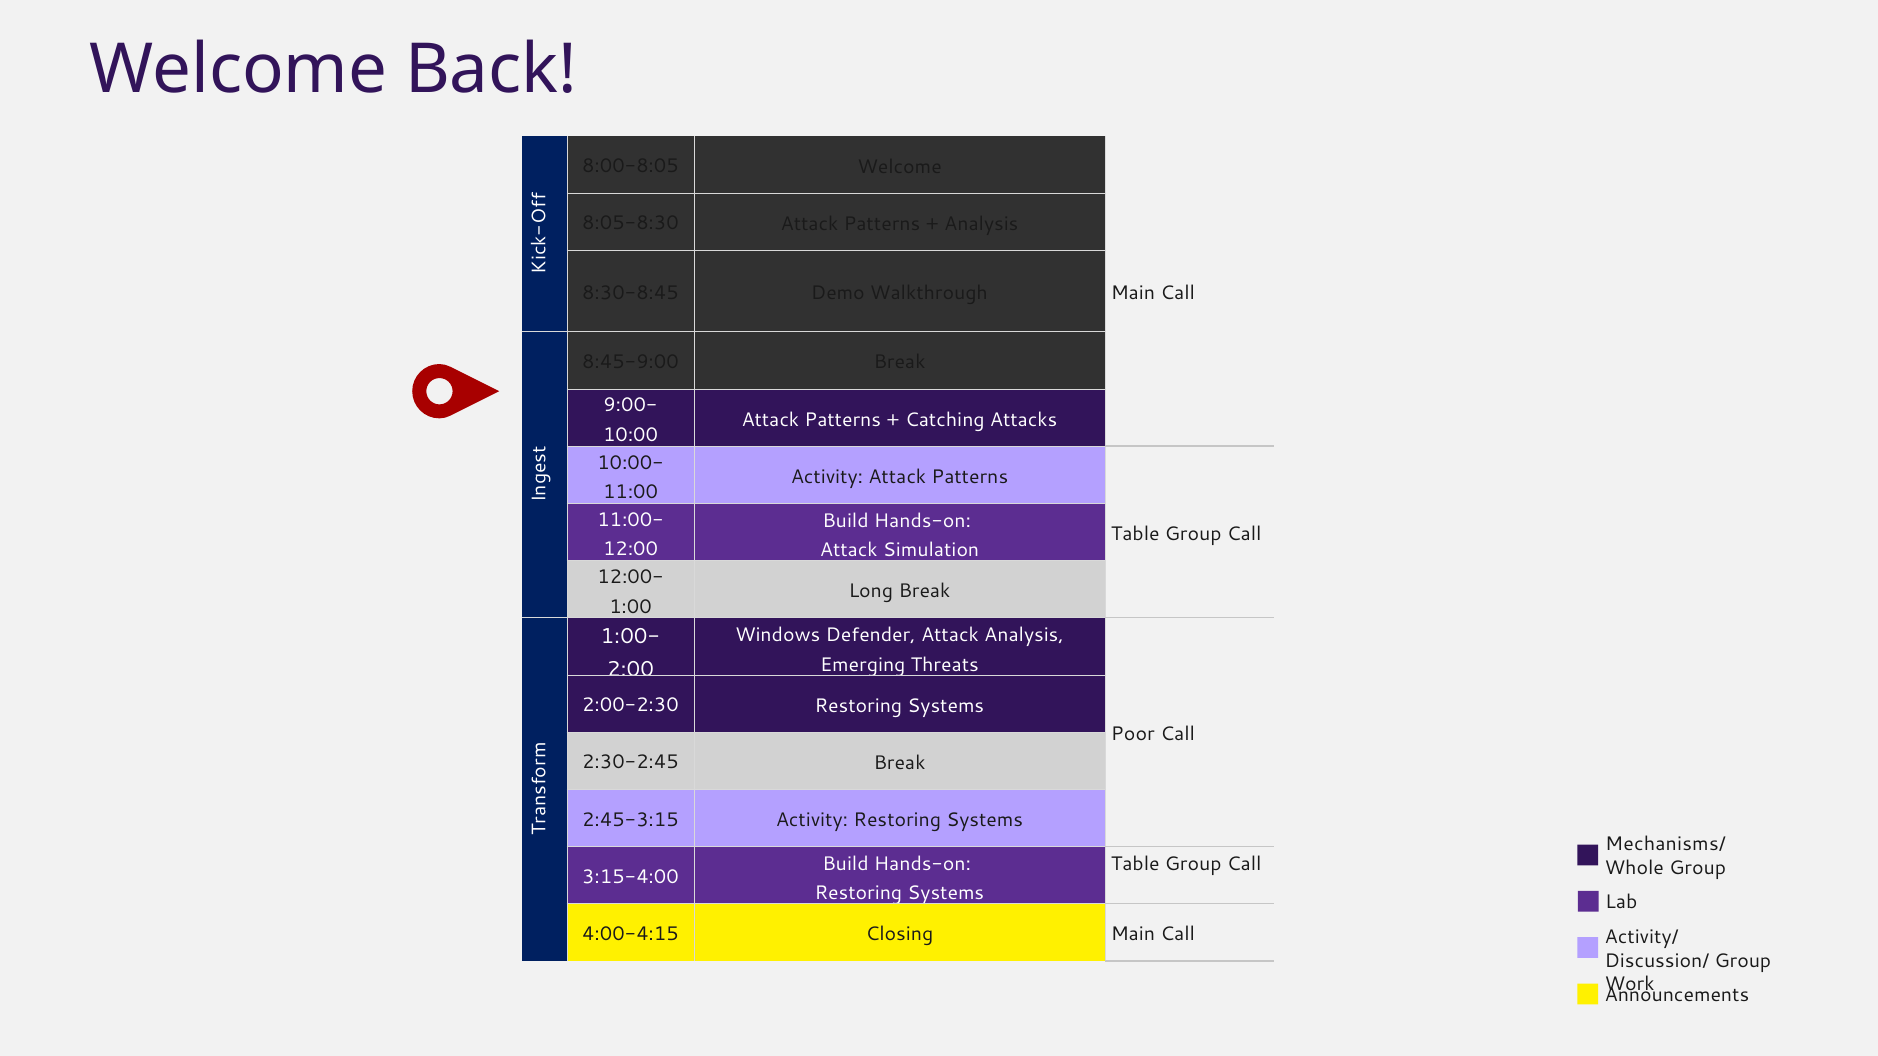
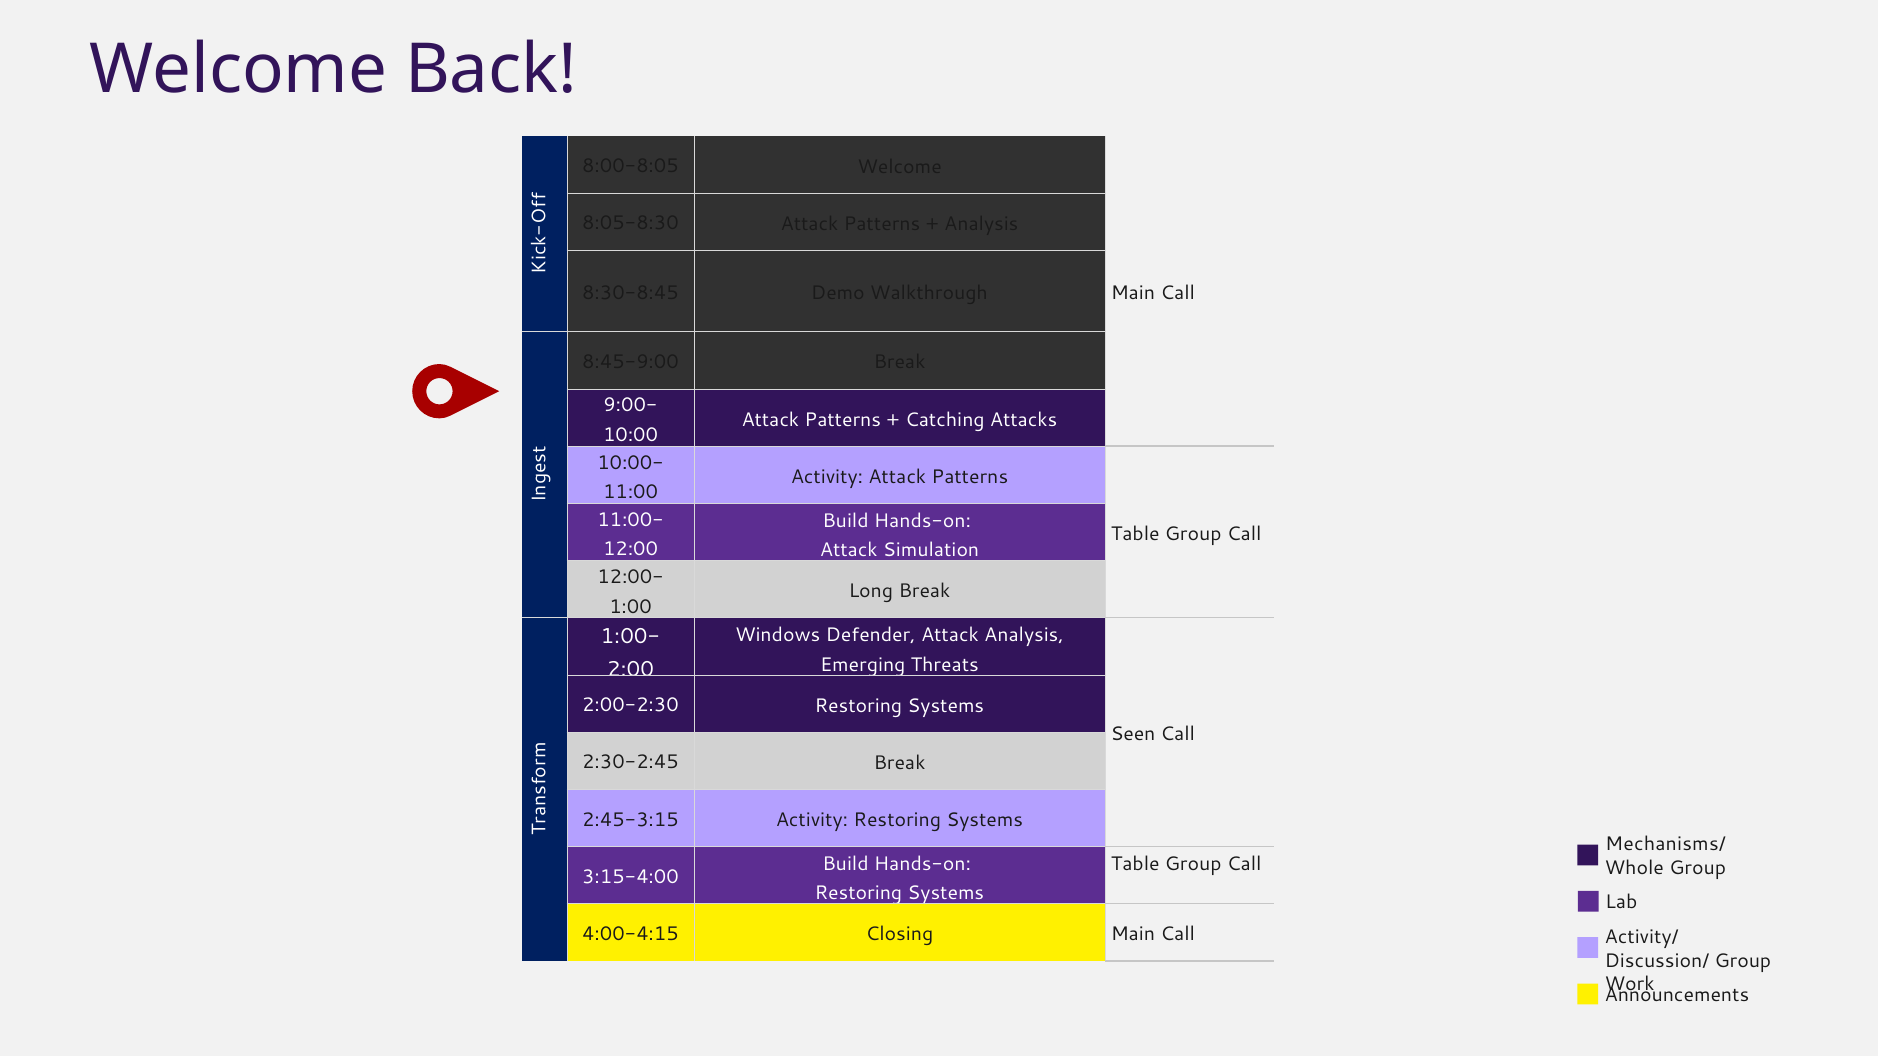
Poor: Poor -> Seen (1133, 734)
